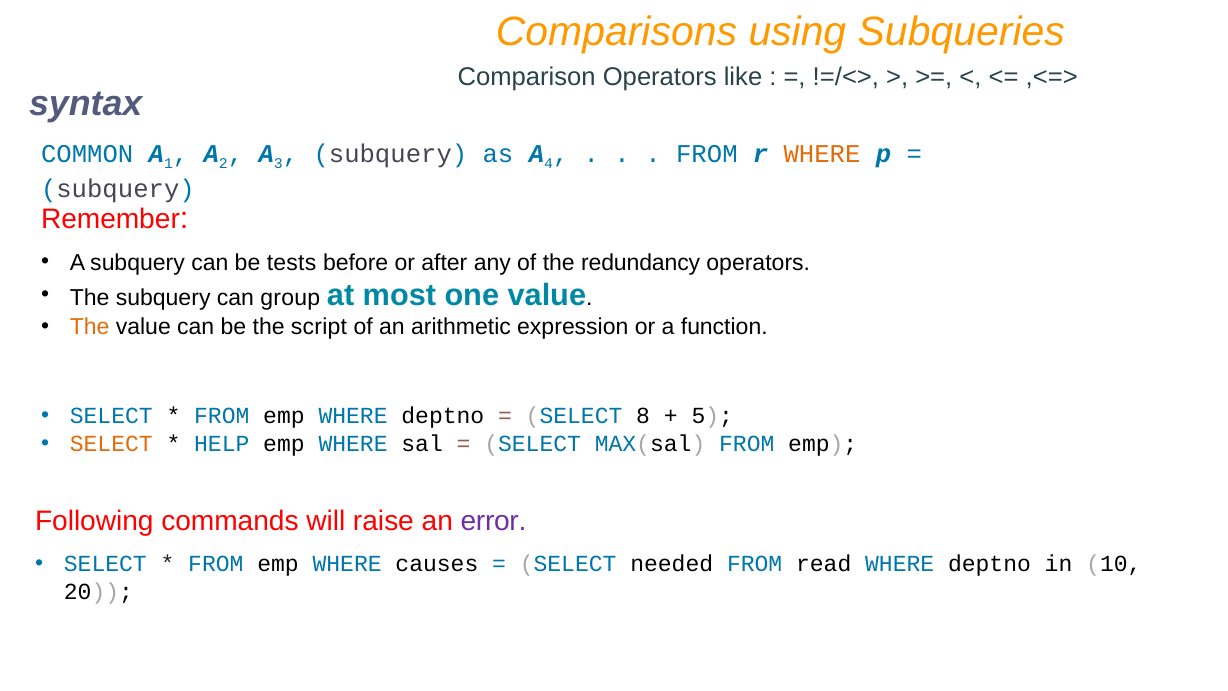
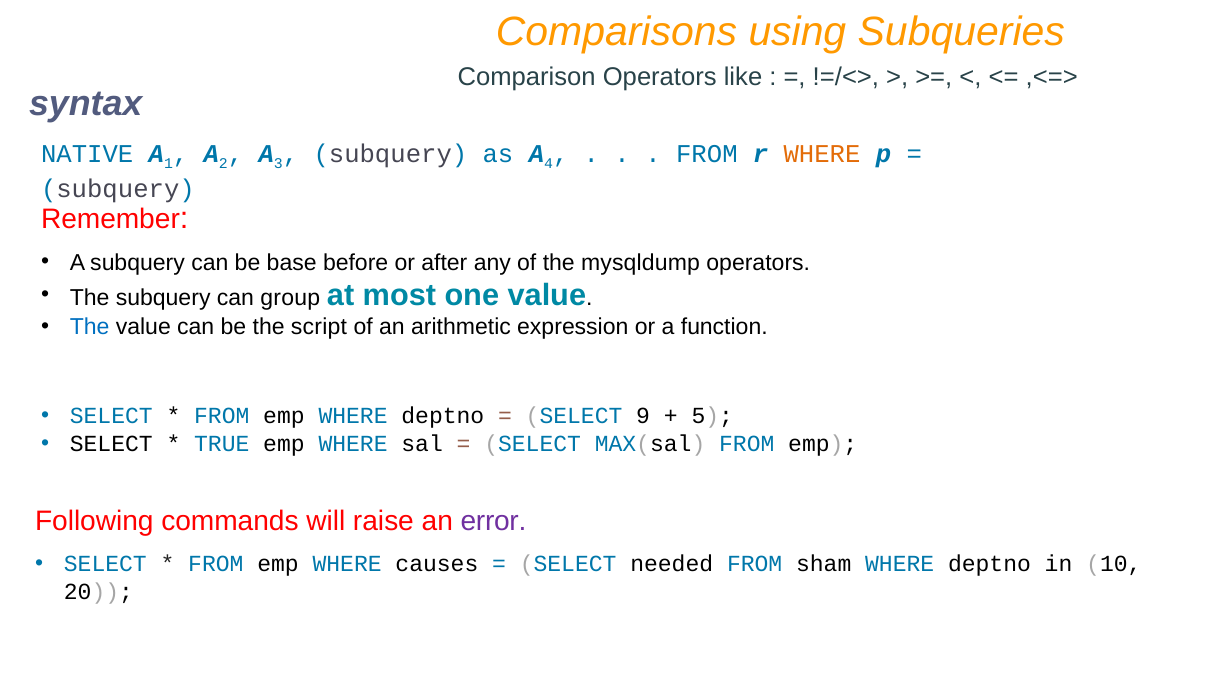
COMMON: COMMON -> NATIVE (87, 154)
tests: tests -> base (292, 262)
redundancy: redundancy -> mysqldump (641, 262)
The colour: orange -> blue (90, 327)
8: 8 -> 9 (643, 416)
SELECT colour: orange -> black (111, 444)
HELP: HELP -> TRUE (222, 444)
read: read -> sham (824, 564)
